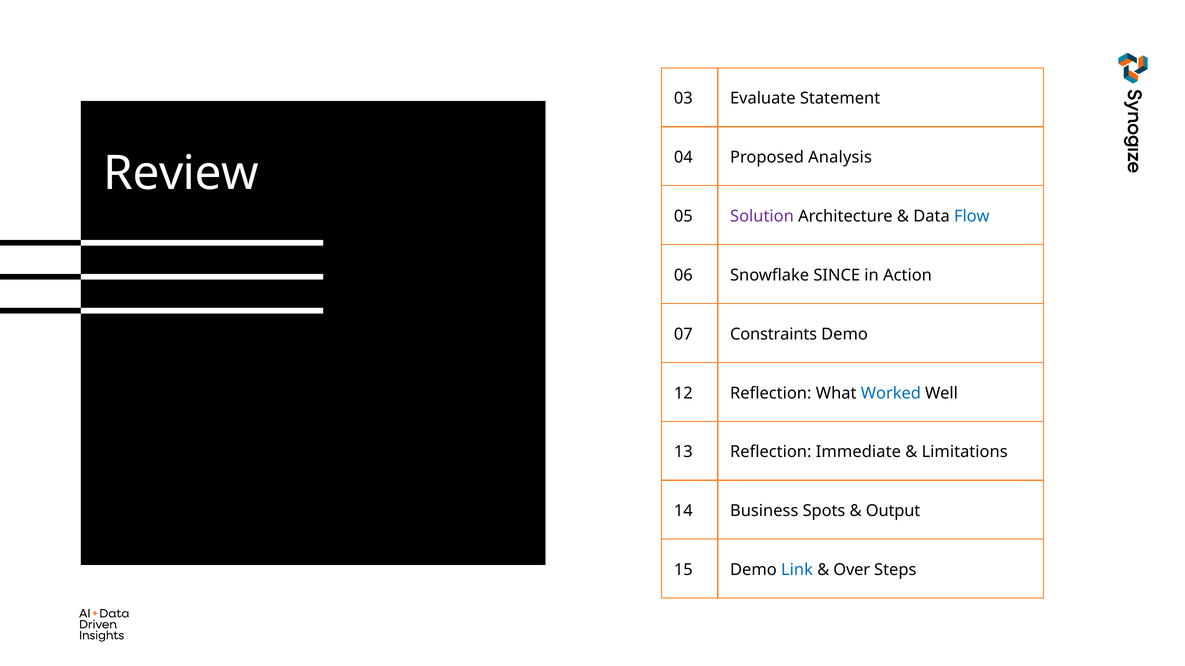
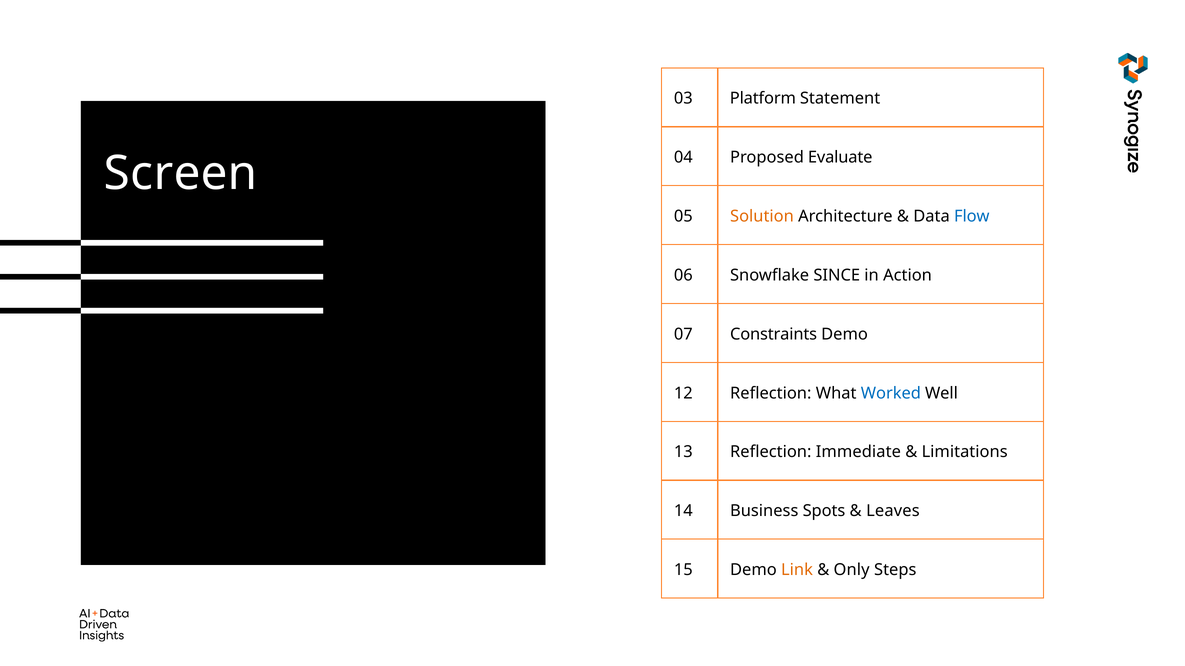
Evaluate: Evaluate -> Platform (763, 99)
Analysis: Analysis -> Evaluate (840, 158)
Review: Review -> Screen (181, 174)
Solution colour: purple -> orange (762, 217)
Output: Output -> Leaves (893, 511)
Link colour: blue -> orange (797, 570)
Over: Over -> Only (852, 570)
